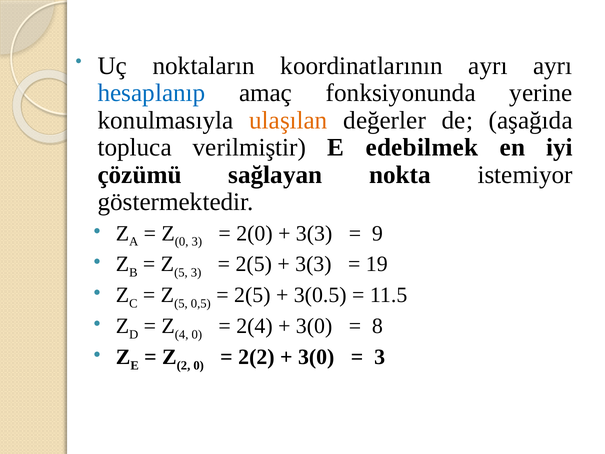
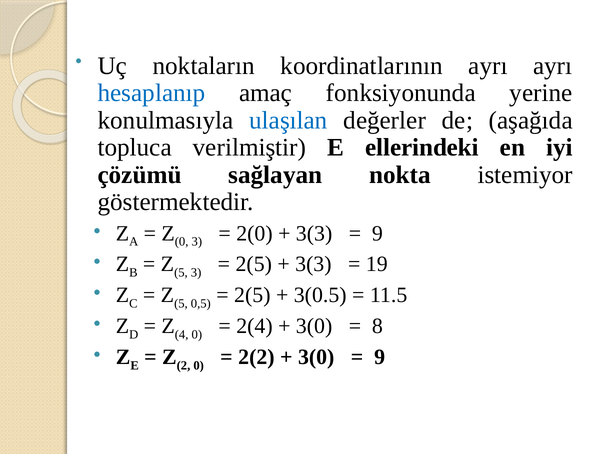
ulaşılan colour: orange -> blue (288, 120)
edebilmek: edebilmek -> ellerindeki (422, 147)
3: 3 -> 9 (380, 357)
